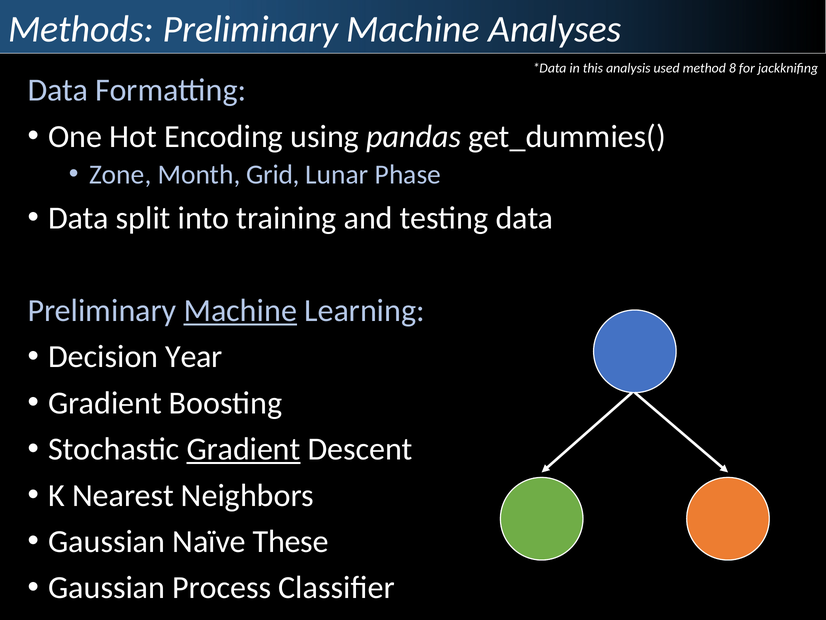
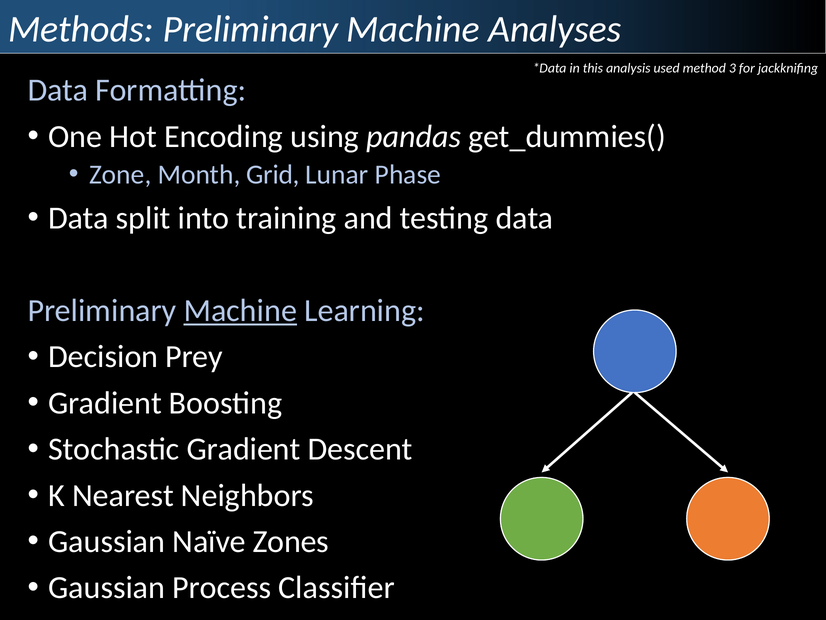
8: 8 -> 3 (732, 68)
Year: Year -> Prey (194, 356)
Gradient underline: present -> none (244, 449)
These: These -> Zones (291, 541)
